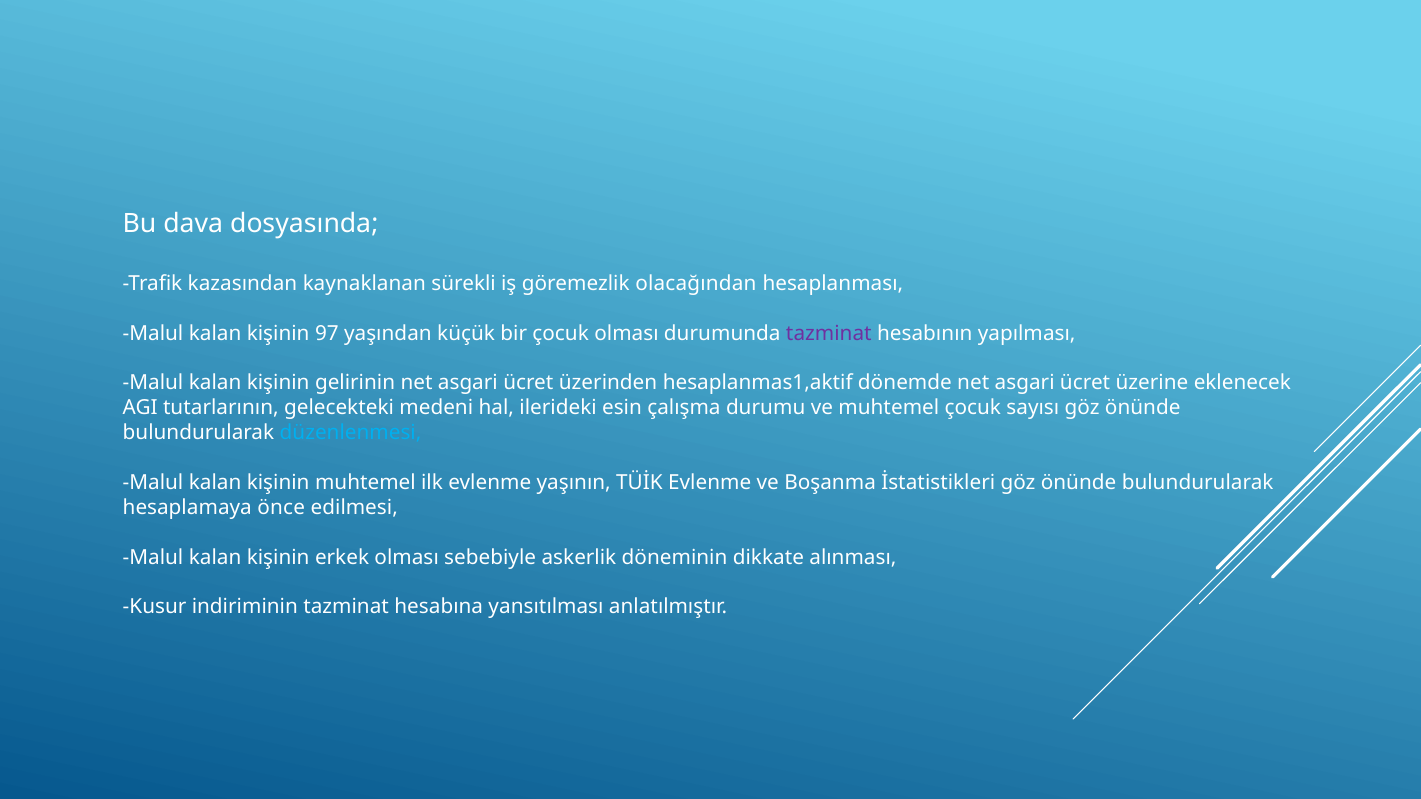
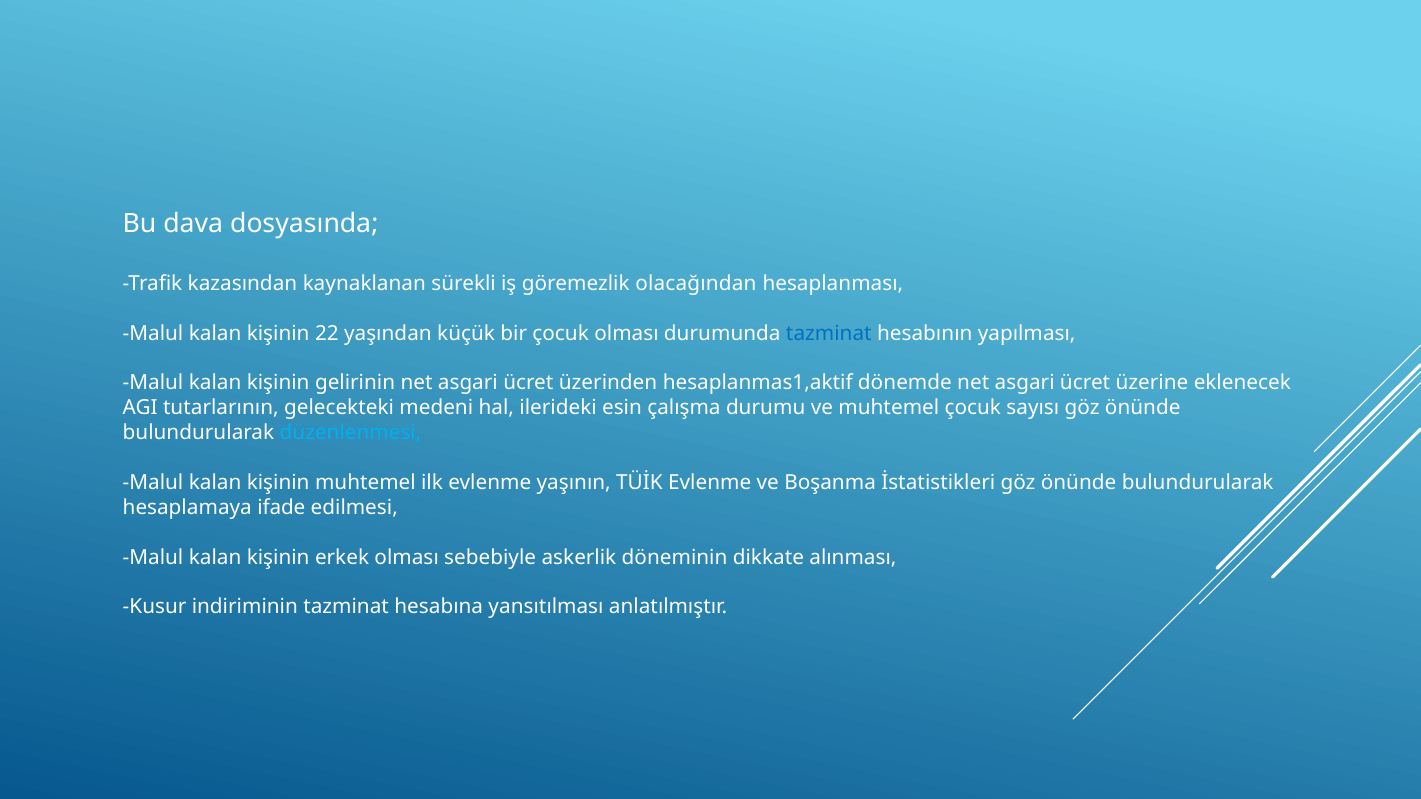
97: 97 -> 22 (327, 333)
tazminat colour: purple -> blue (829, 333)
önce: önce -> ifade (281, 508)
